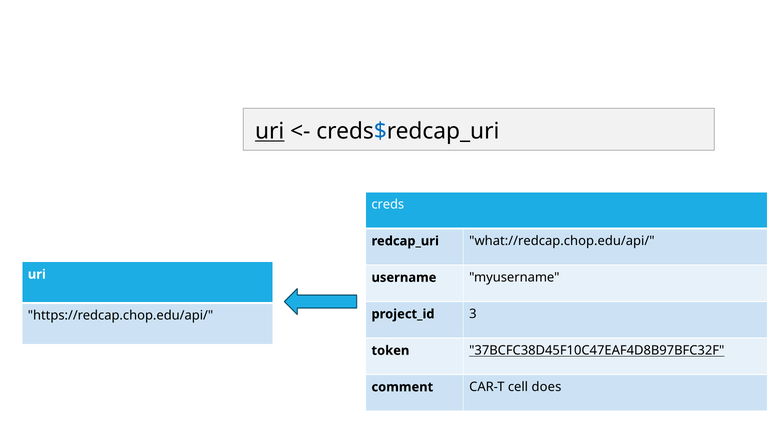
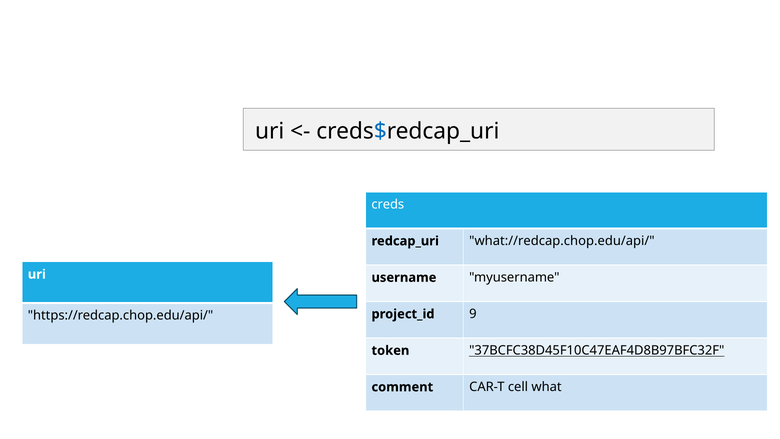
uri underline: present -> none (270, 131)
3: 3 -> 9 (473, 314)
does: does -> what (547, 387)
